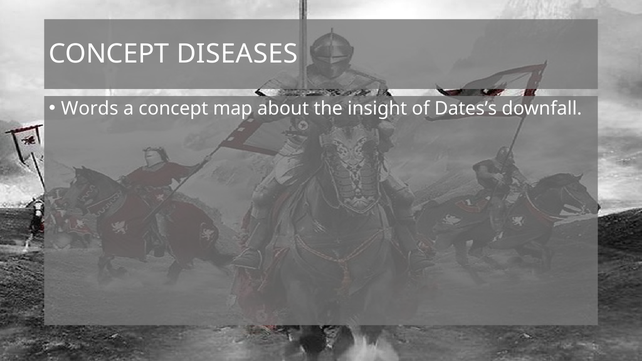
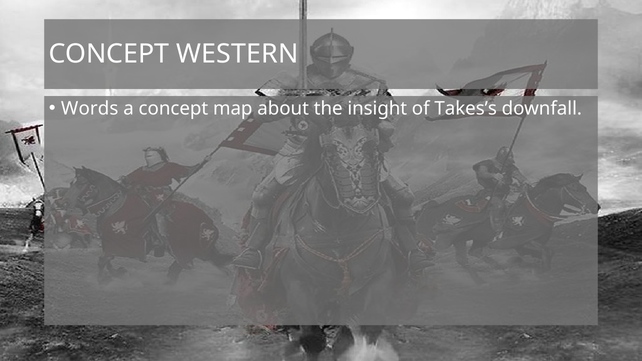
DISEASES: DISEASES -> WESTERN (237, 54)
Dates’s: Dates’s -> Takes’s (466, 109)
